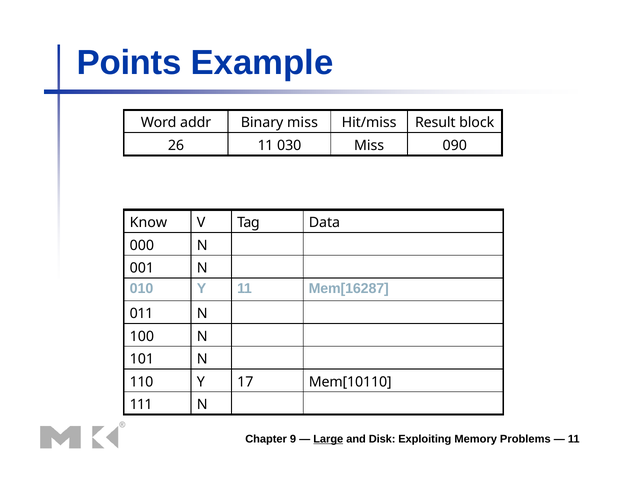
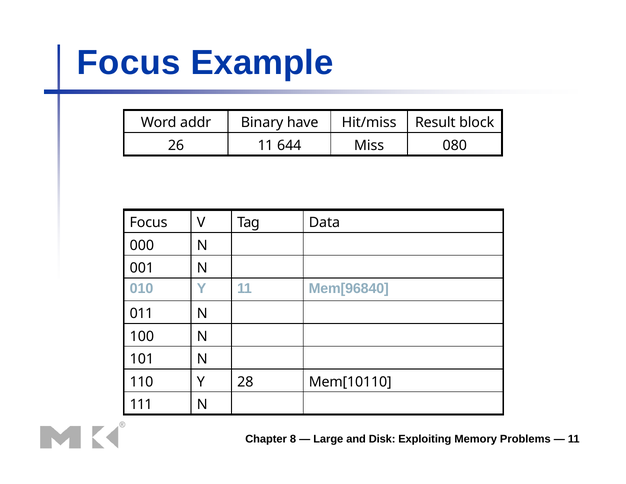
Points: Points -> Focus (129, 63)
Binary miss: miss -> have (303, 123)
030: 030 -> 644 (289, 145)
090: 090 -> 080 (455, 145)
Know: Know -> Focus (149, 222)
Mem[16287: Mem[16287 -> Mem[96840 (349, 288)
17: 17 -> 28 (245, 382)
9: 9 -> 8 (293, 439)
Large underline: present -> none (328, 439)
